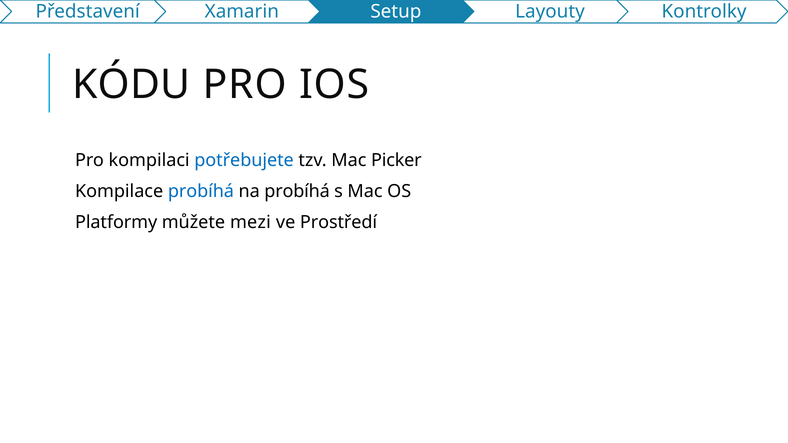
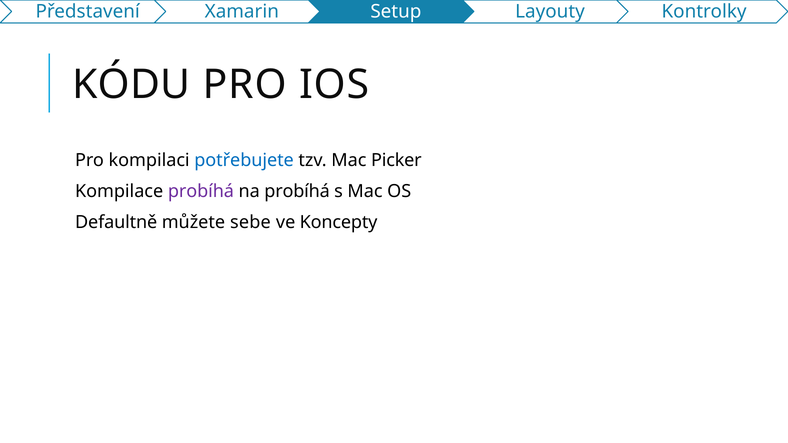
probíhá colour: blue -> purple (201, 191)
Platformy: Platformy -> Defaultně (116, 222)
mezi: mezi -> sebe (250, 222)
Prostředí: Prostředí -> Koncepty (339, 222)
